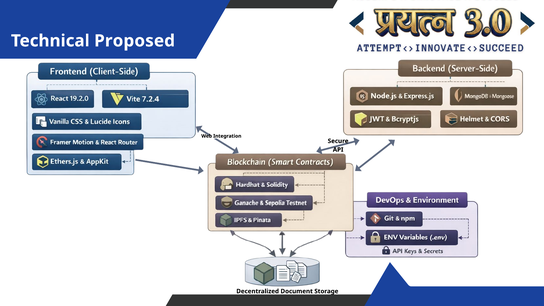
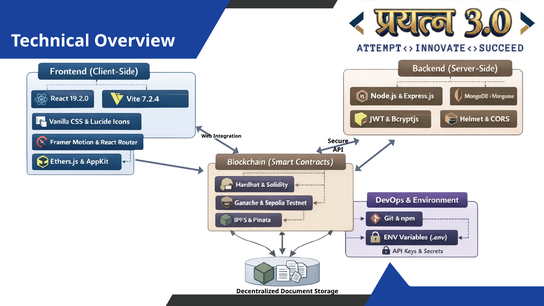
Proposed: Proposed -> Overview (135, 41)
